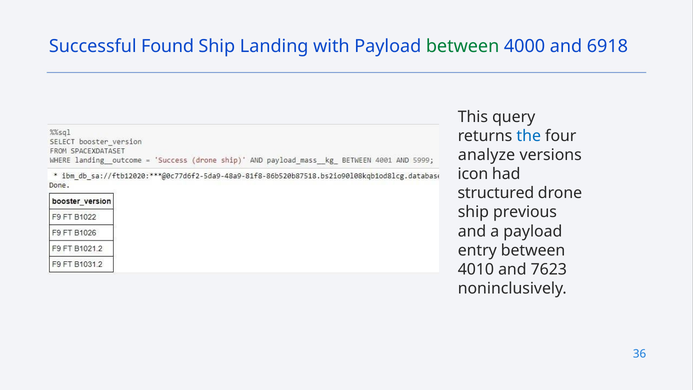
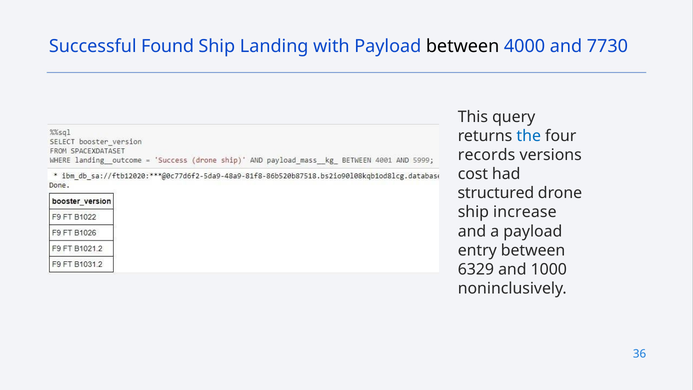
between colour: green -> black (463, 46)
6918: 6918 -> 7730 (607, 46)
analyze: analyze -> records (487, 155)
icon: icon -> cost (473, 174)
previous: previous -> increase (525, 212)
4010: 4010 -> 6329 (476, 269)
7623: 7623 -> 1000 (549, 269)
